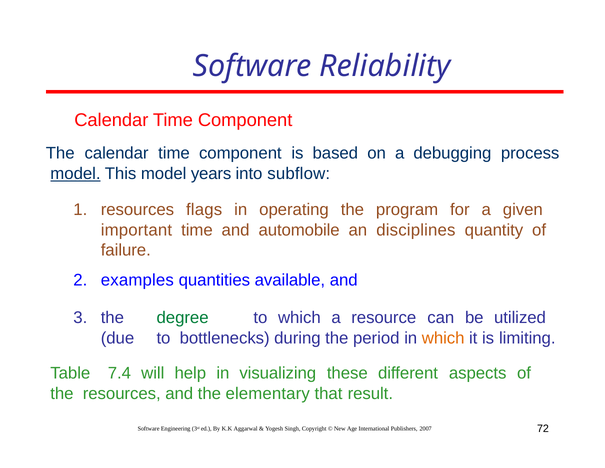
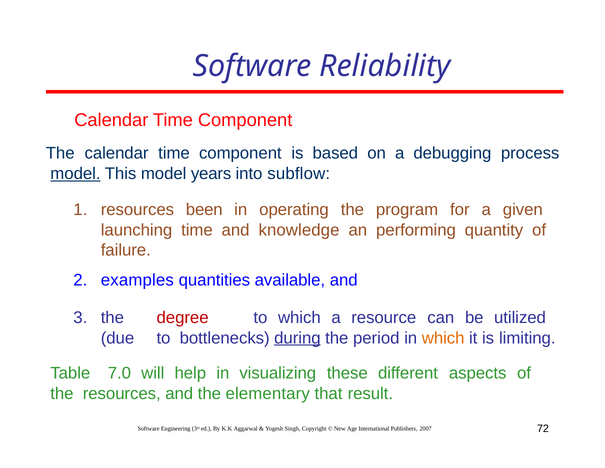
flags: flags -> been (204, 210)
important: important -> launching (137, 230)
automobile: automobile -> knowledge (299, 230)
disciplines: disciplines -> performing (416, 230)
degree colour: green -> red (183, 317)
during underline: none -> present (297, 338)
7.4: 7.4 -> 7.0 (119, 373)
